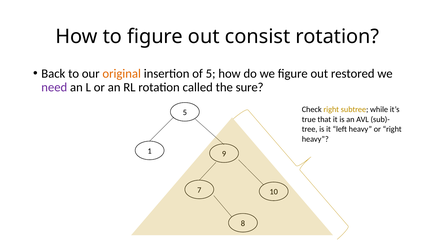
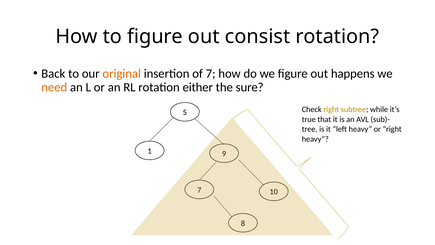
of 5: 5 -> 7 (211, 74)
restored: restored -> happens (353, 74)
need colour: purple -> orange (54, 87)
called: called -> either (198, 87)
